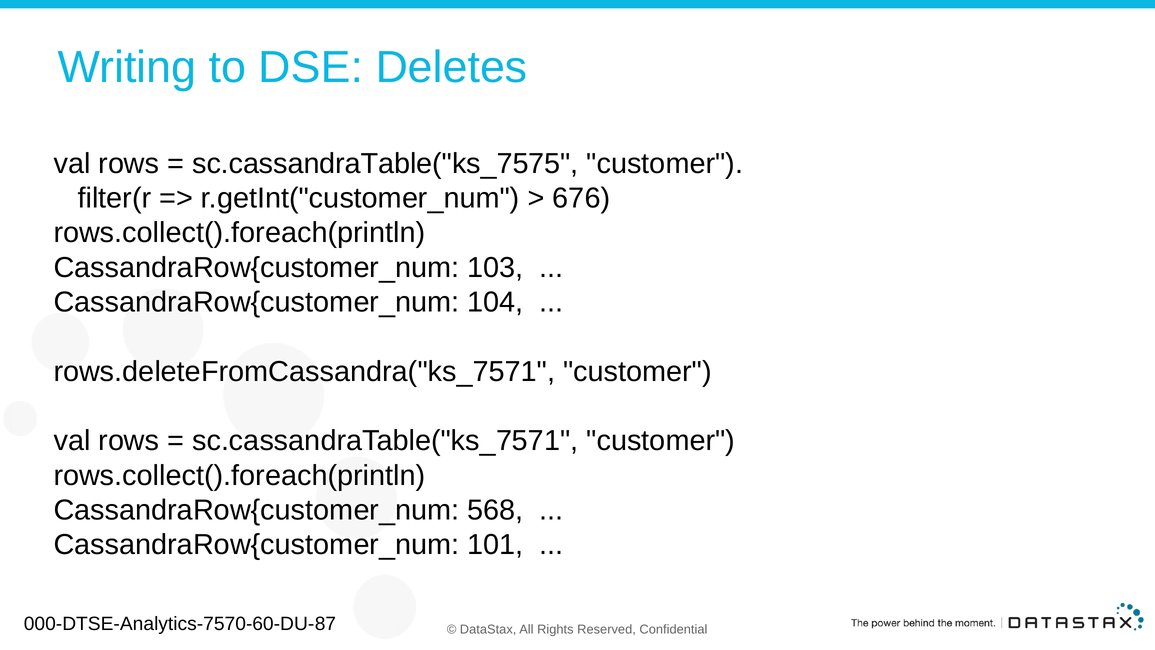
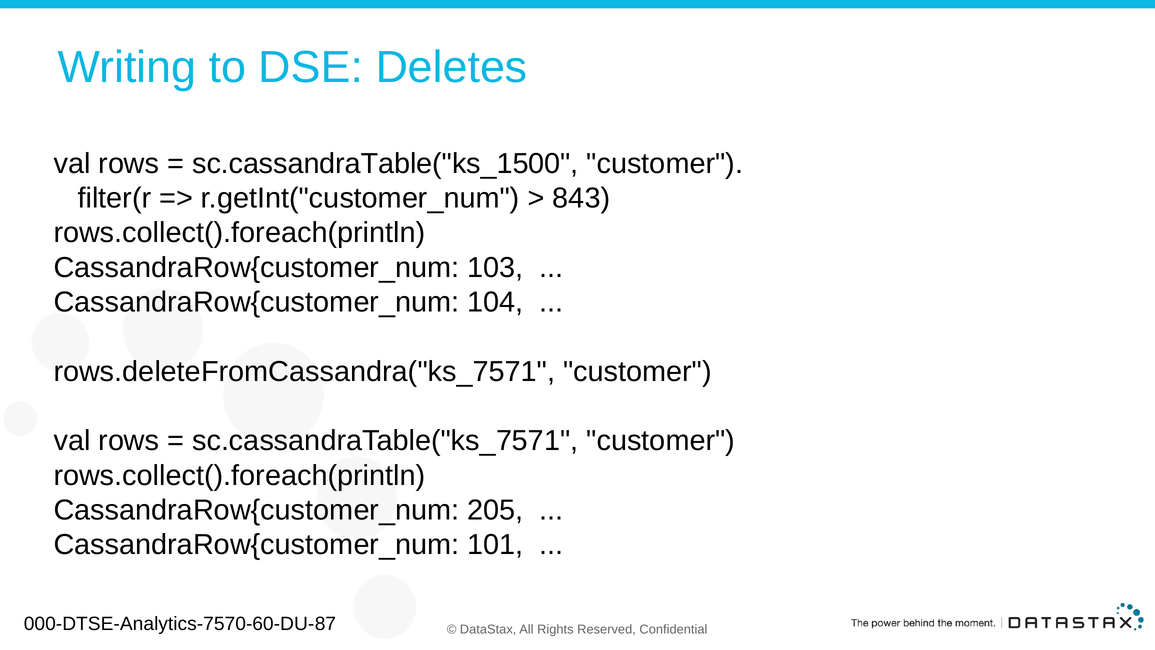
sc.cassandraTable("ks_7575: sc.cassandraTable("ks_7575 -> sc.cassandraTable("ks_1500 (385, 163)
676: 676 -> 843 (581, 198)
568: 568 -> 205 (495, 510)
